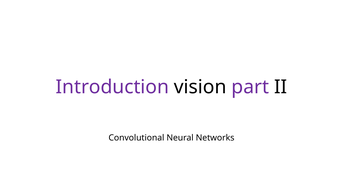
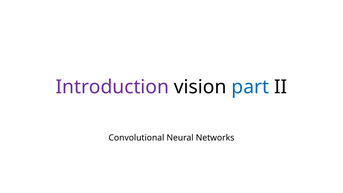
part colour: purple -> blue (250, 87)
